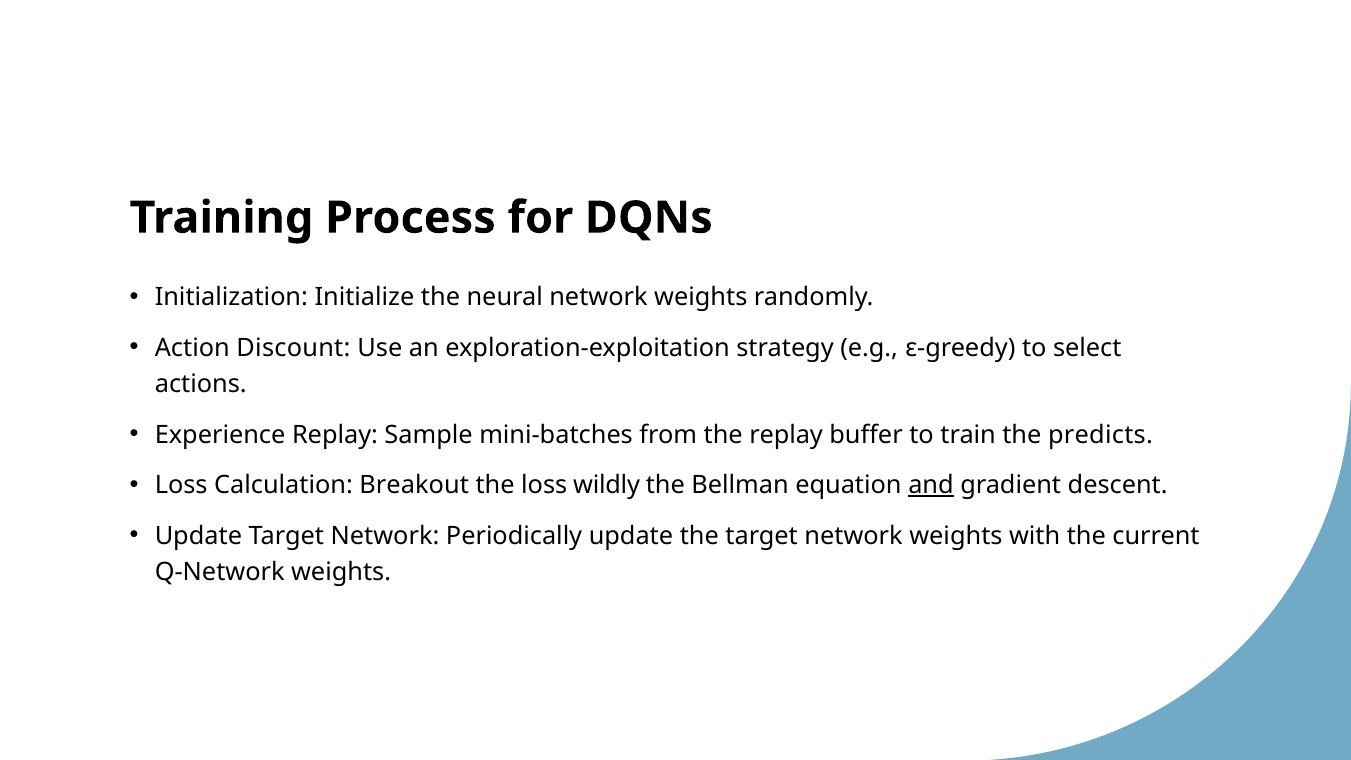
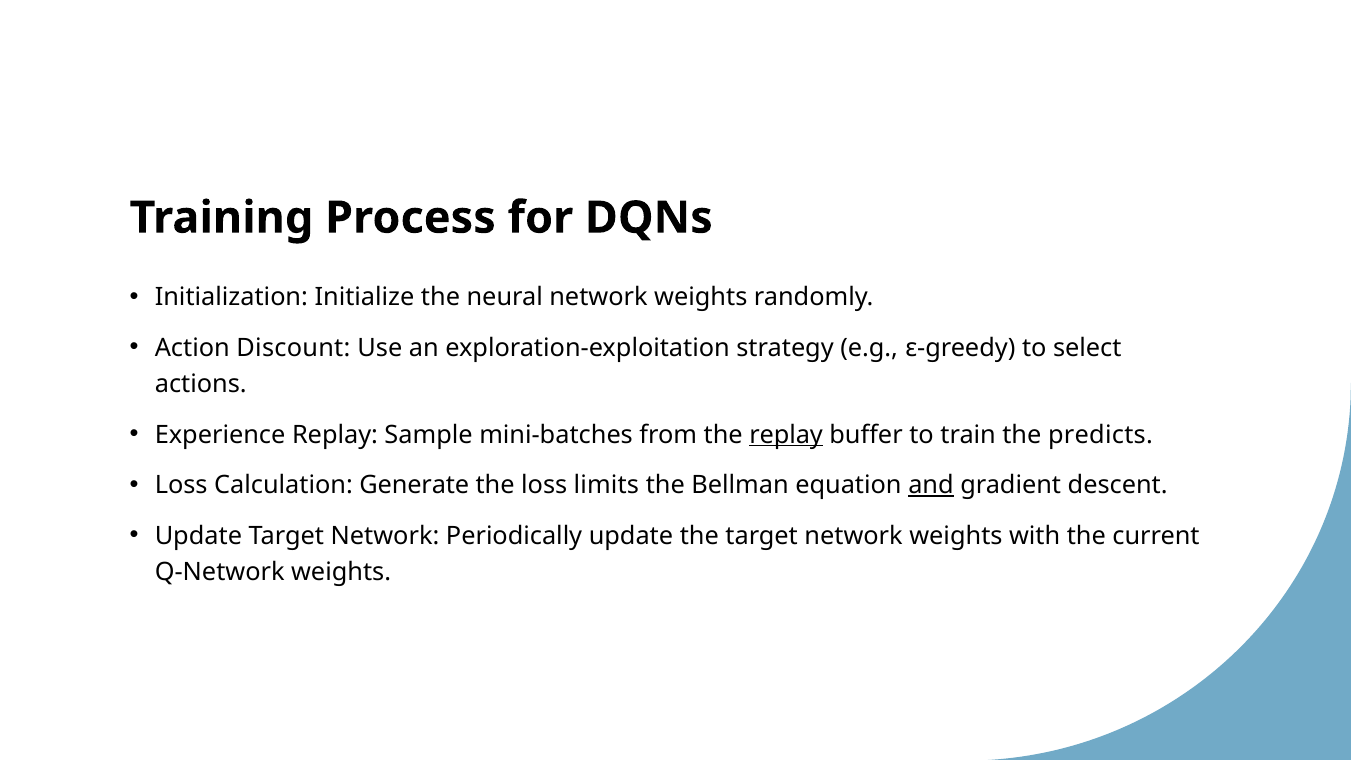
replay underline: none -> present (786, 435)
Breakout: Breakout -> Generate (414, 485)
wildly: wildly -> limits (606, 485)
